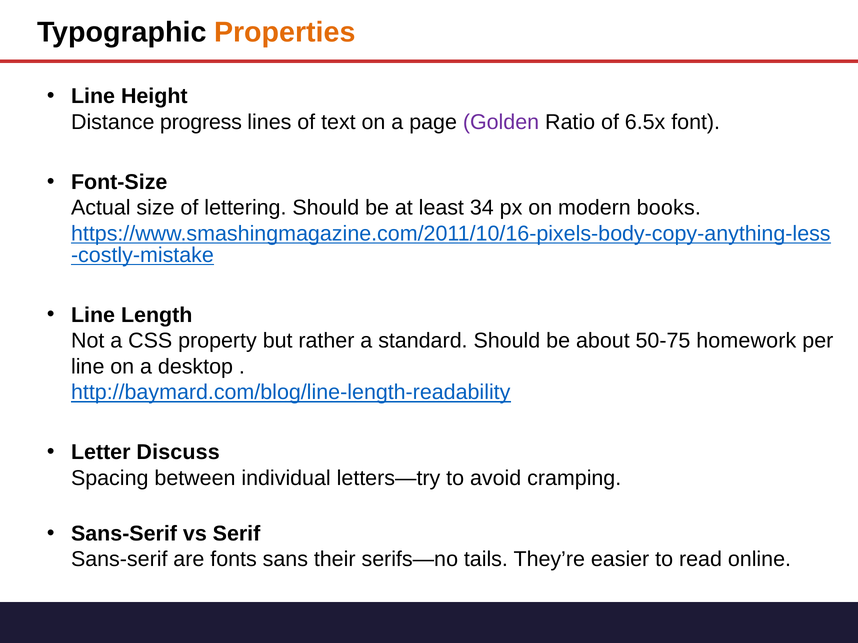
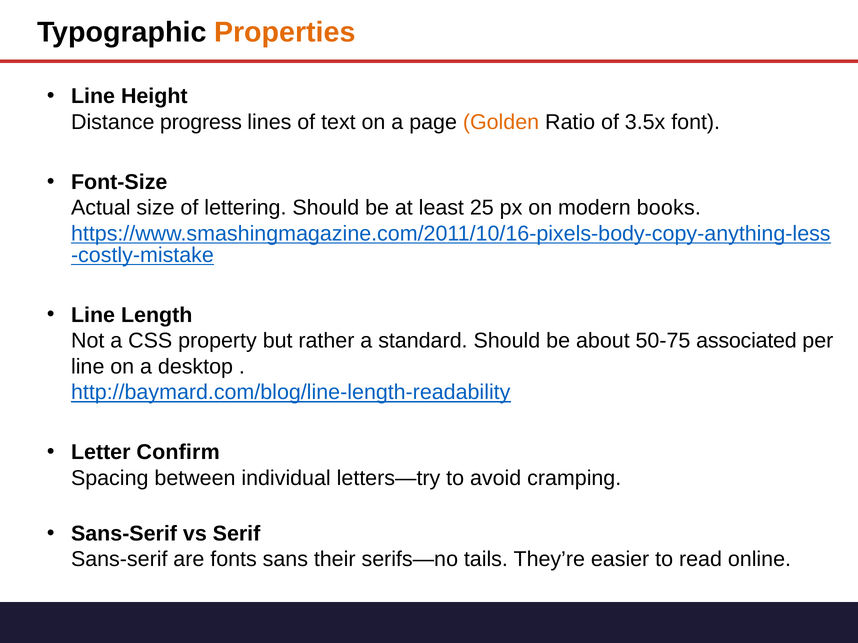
Golden colour: purple -> orange (501, 122)
6.5x: 6.5x -> 3.5x (645, 122)
34: 34 -> 25 (482, 208)
homework: homework -> associated (746, 341)
Discuss: Discuss -> Confirm (178, 453)
